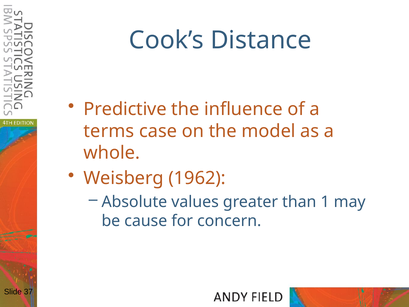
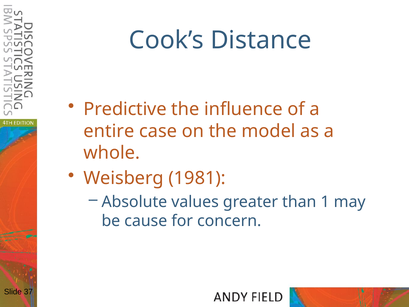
terms: terms -> entire (109, 131)
1962: 1962 -> 1981 (197, 178)
